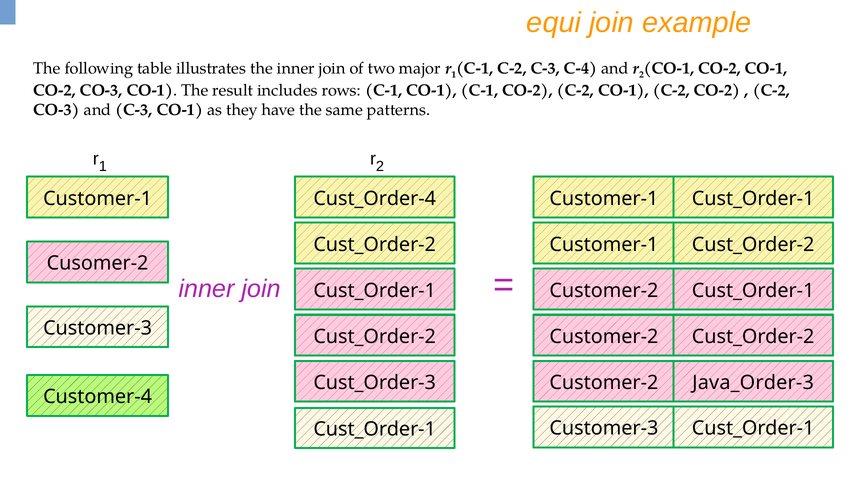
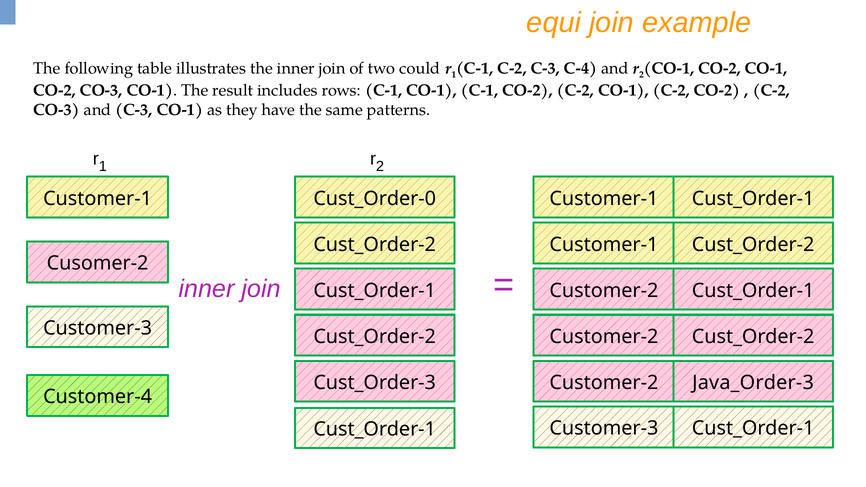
major: major -> could (420, 69)
Cust_Order-4: Cust_Order-4 -> Cust_Order-0 (375, 199)
